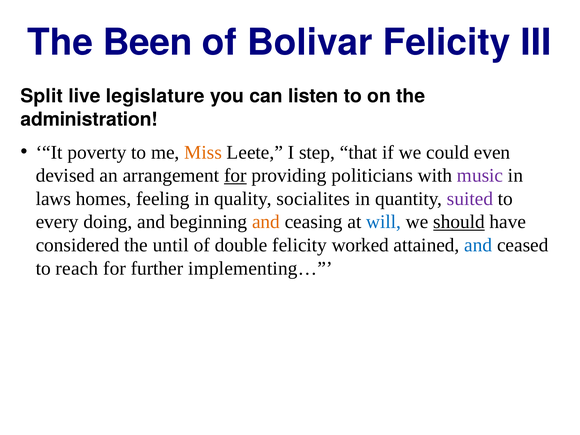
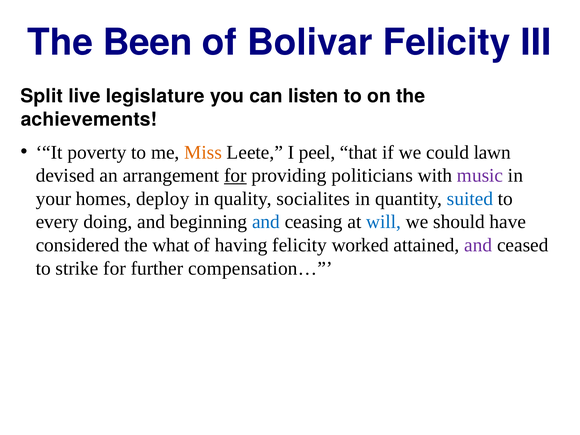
administration: administration -> achievements (89, 119)
step: step -> peel (317, 152)
even: even -> lawn (492, 152)
laws: laws -> your (53, 199)
feeling: feeling -> deploy (163, 199)
suited colour: purple -> blue (470, 199)
and colour: orange -> blue (266, 222)
should underline: present -> none (459, 222)
until: until -> what (171, 245)
double: double -> having (241, 245)
and colour: blue -> purple (478, 245)
reach: reach -> strike (77, 268)
implementing…: implementing… -> compensation… (260, 268)
